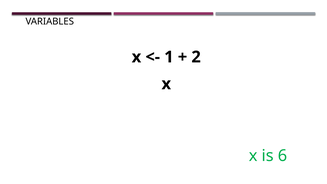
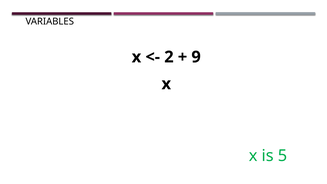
1: 1 -> 2 (169, 57)
2: 2 -> 9 (196, 57)
6: 6 -> 5 (283, 156)
